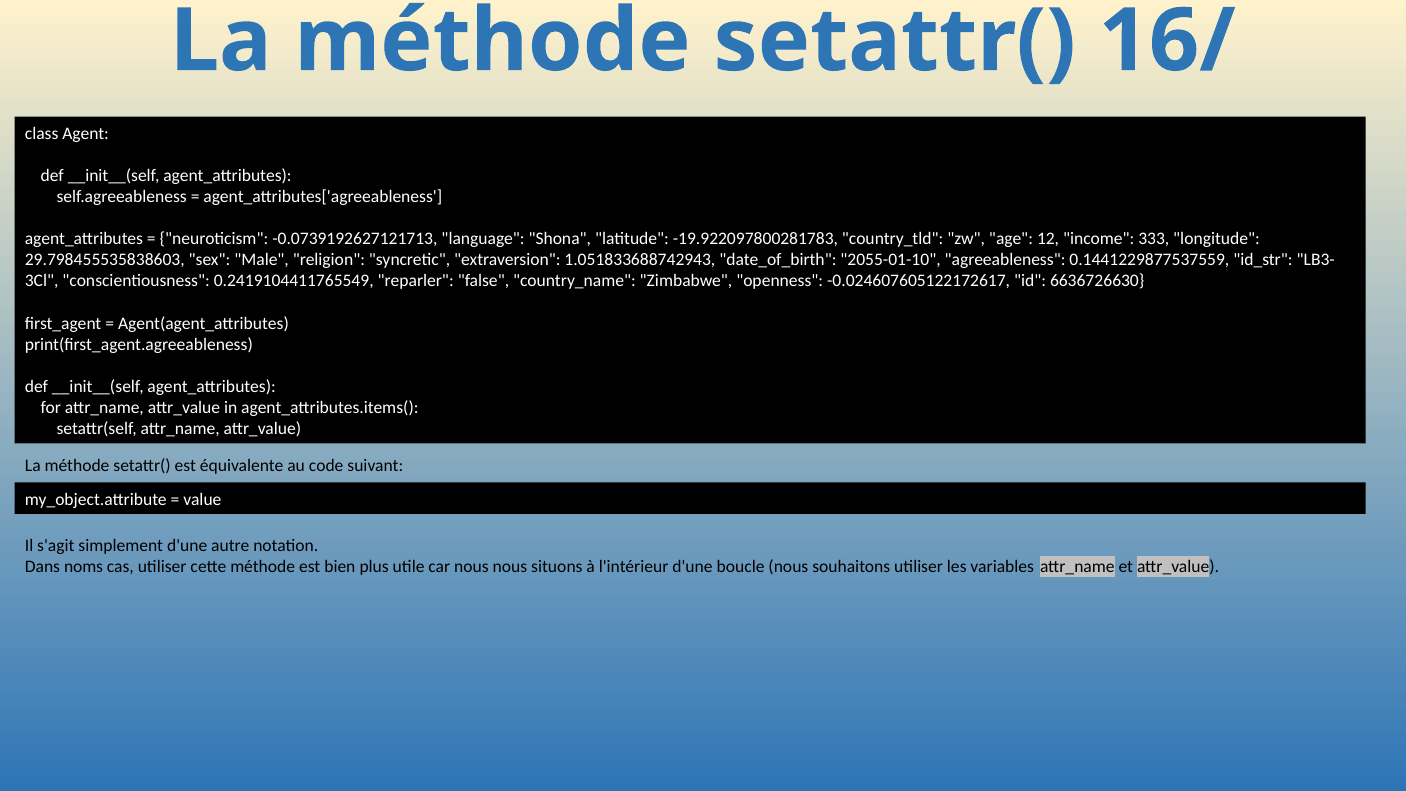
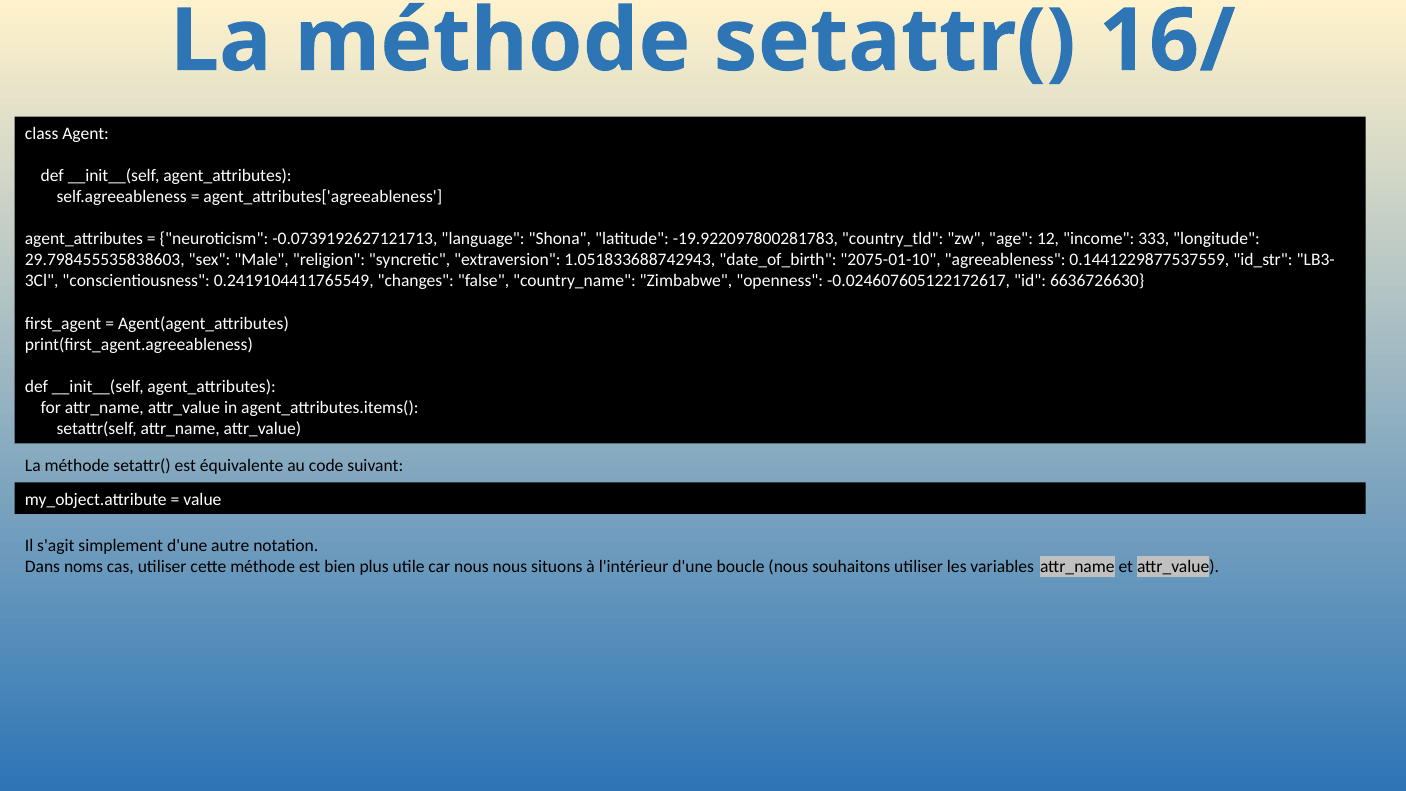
2055-01-10: 2055-01-10 -> 2075-01-10 (891, 260)
reparler: reparler -> changes (416, 281)
